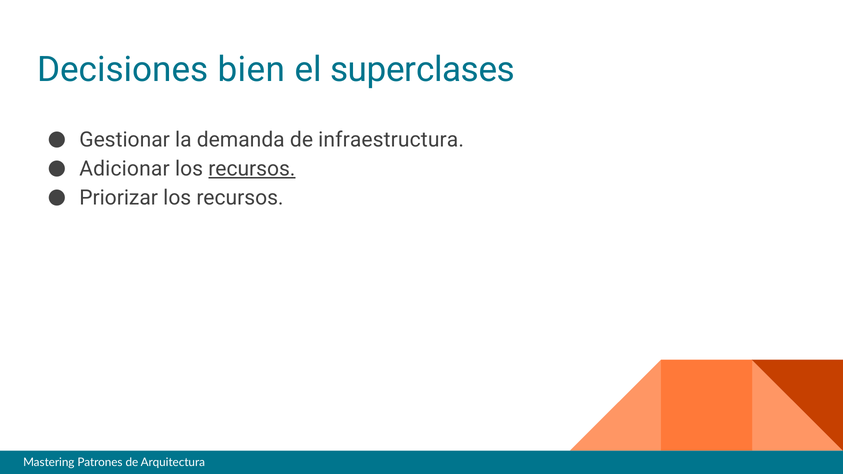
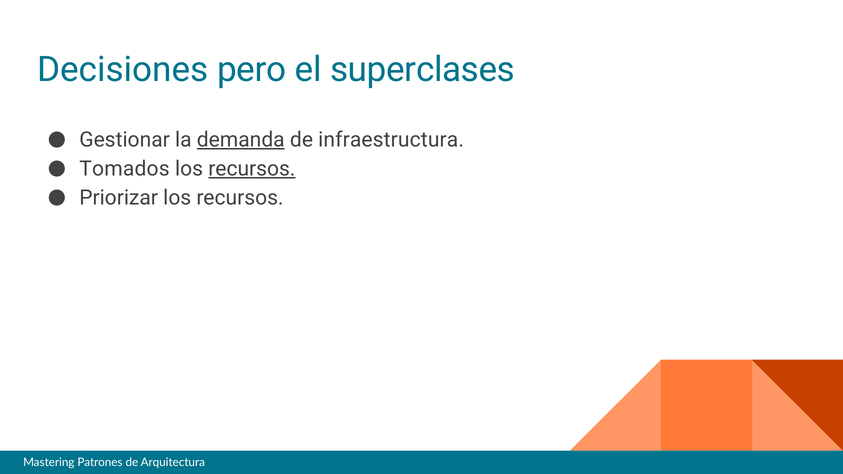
bien: bien -> pero (252, 70)
demanda underline: none -> present (241, 140)
Adicionar: Adicionar -> Tomados (124, 169)
